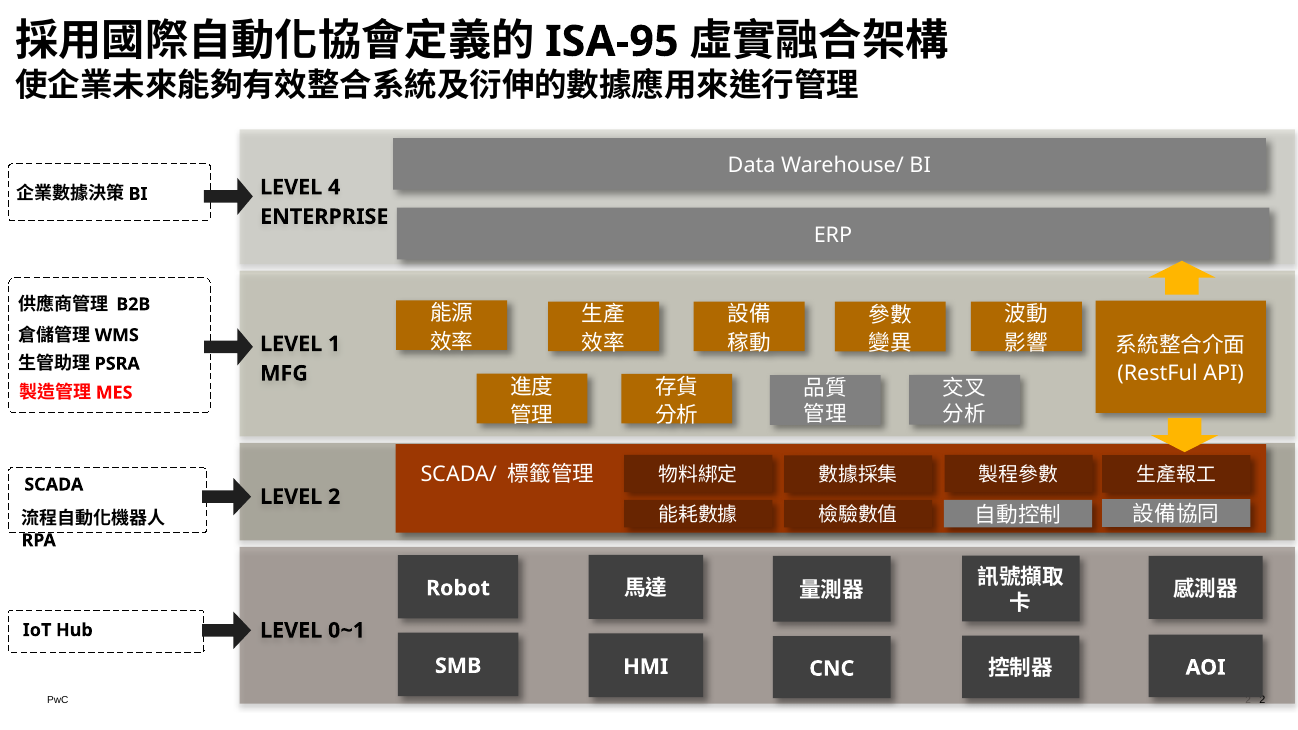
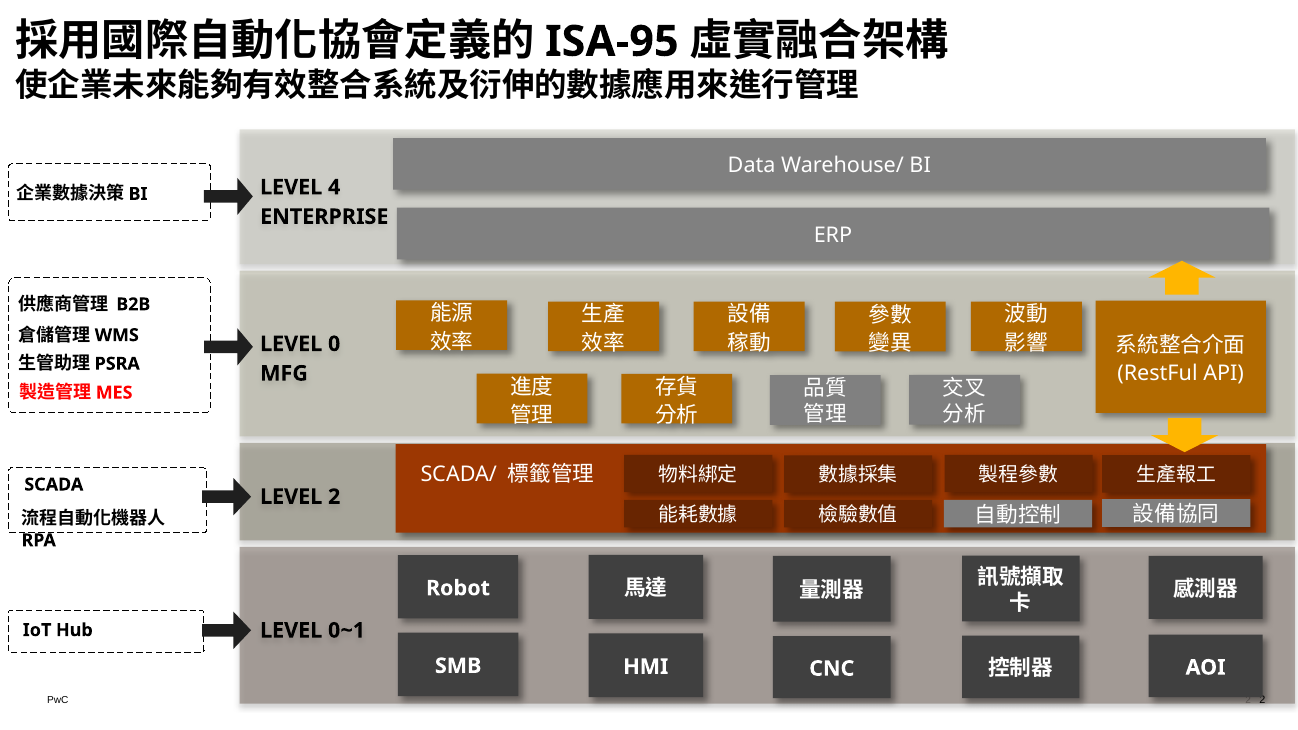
1: 1 -> 0 (334, 344)
